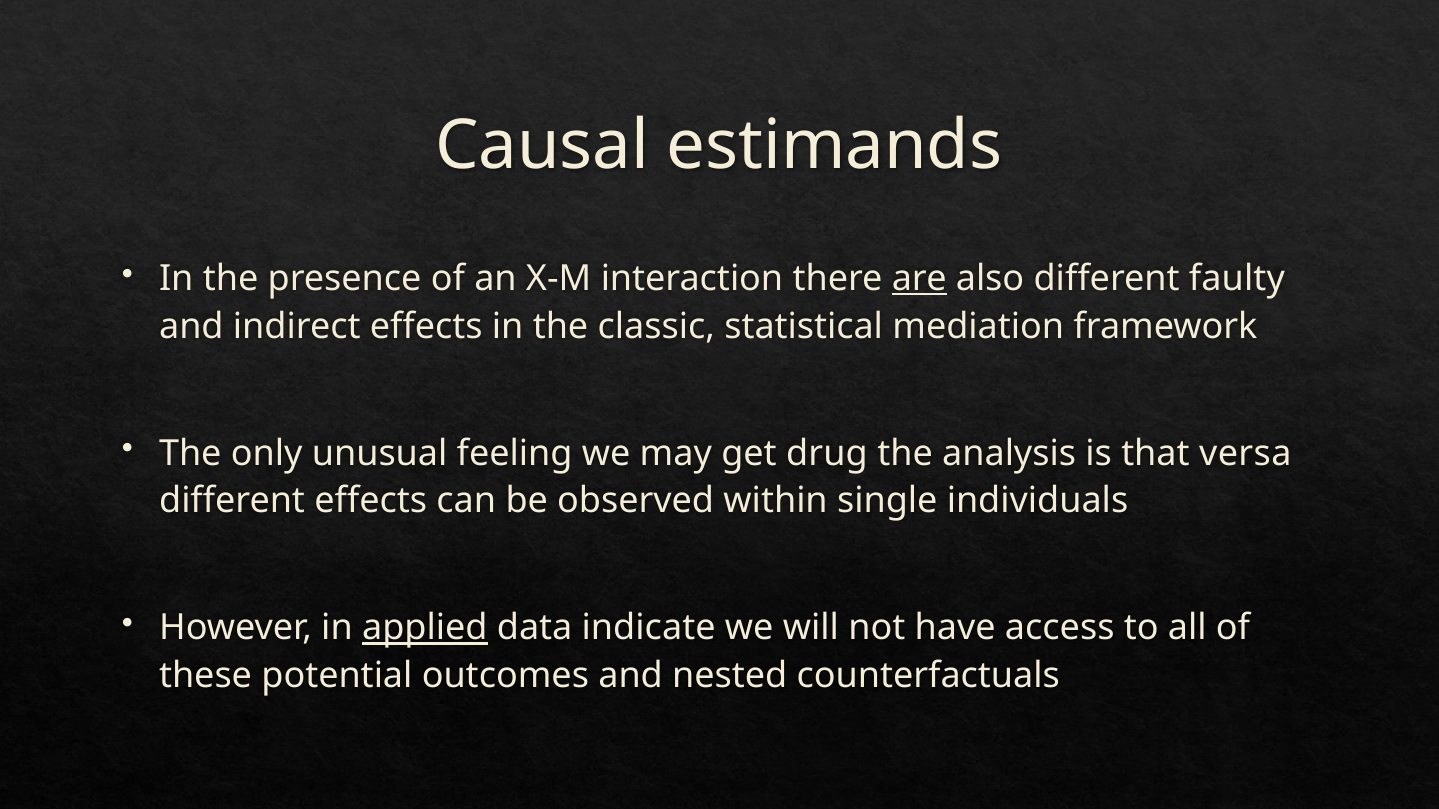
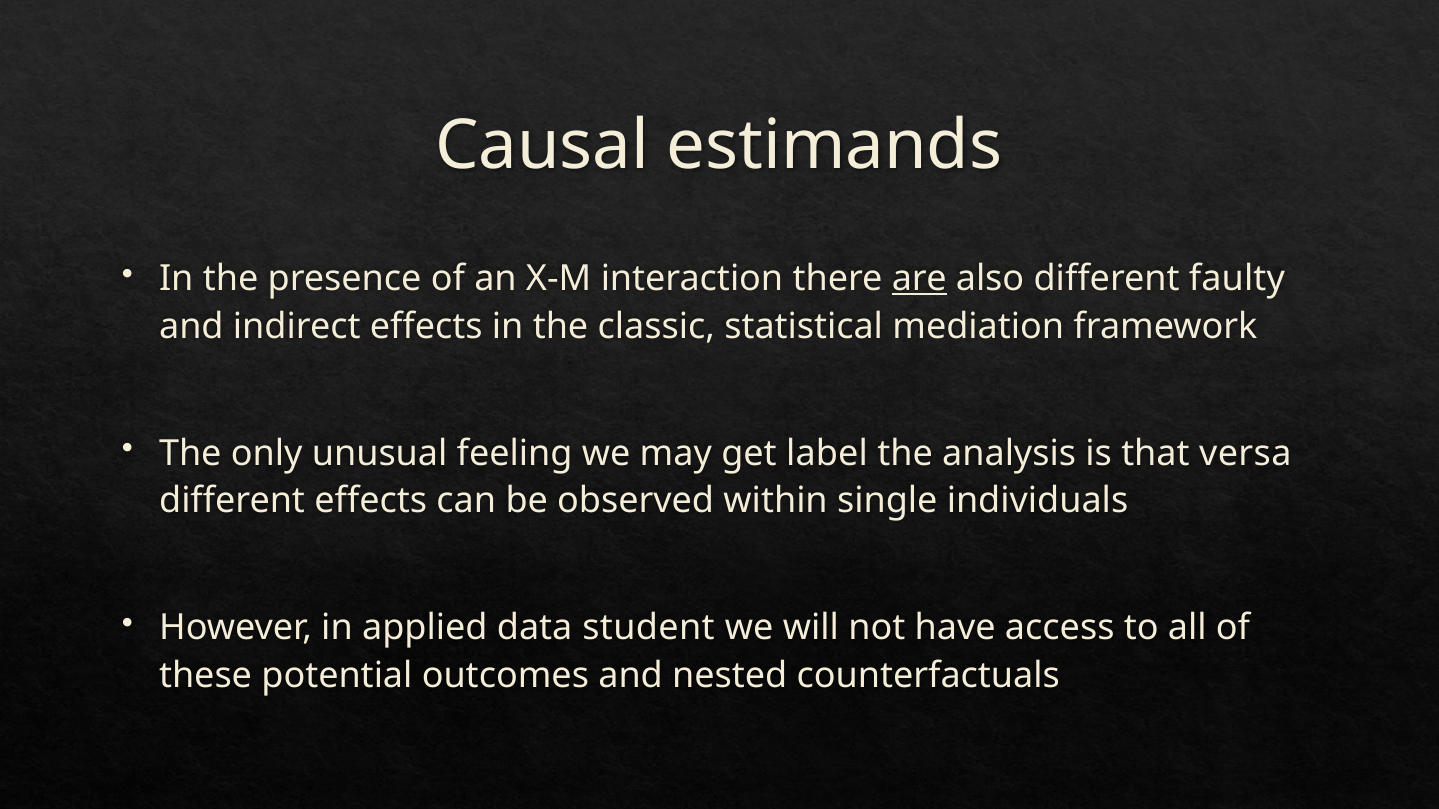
drug: drug -> label (827, 454)
applied underline: present -> none (425, 628)
indicate: indicate -> student (648, 628)
